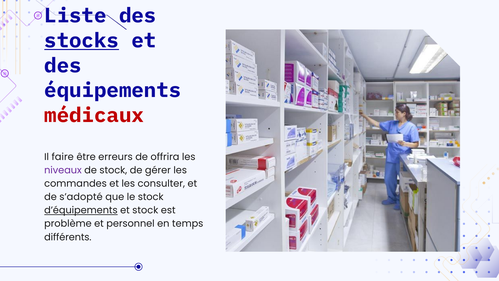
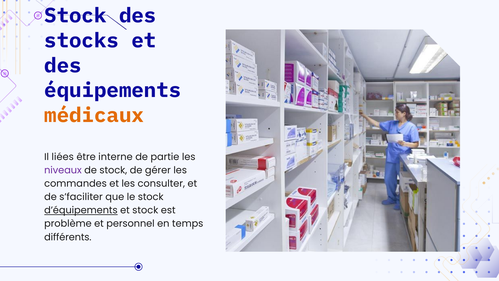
Liste: Liste -> Stock (75, 16)
stocks underline: present -> none (82, 40)
médicaux colour: red -> orange (94, 115)
faire: faire -> liées (63, 157)
erreurs: erreurs -> interne (115, 157)
offrira: offrira -> partie (165, 157)
s’adopté: s’adopté -> s’faciliter (81, 197)
